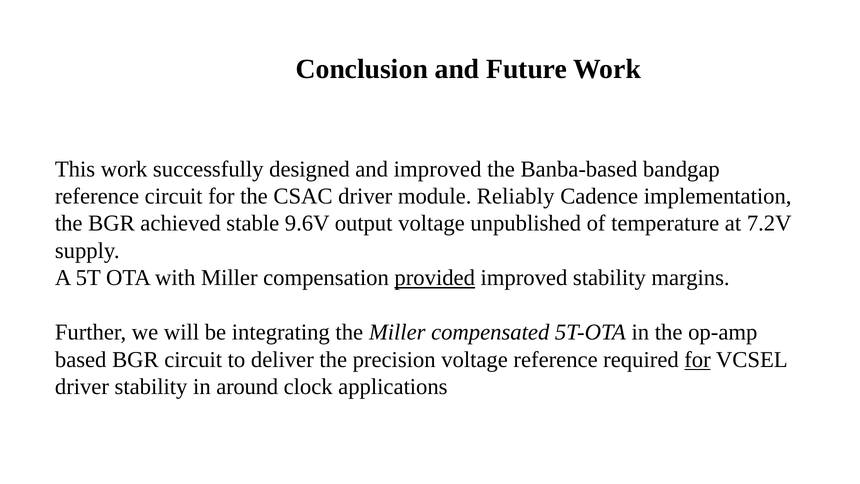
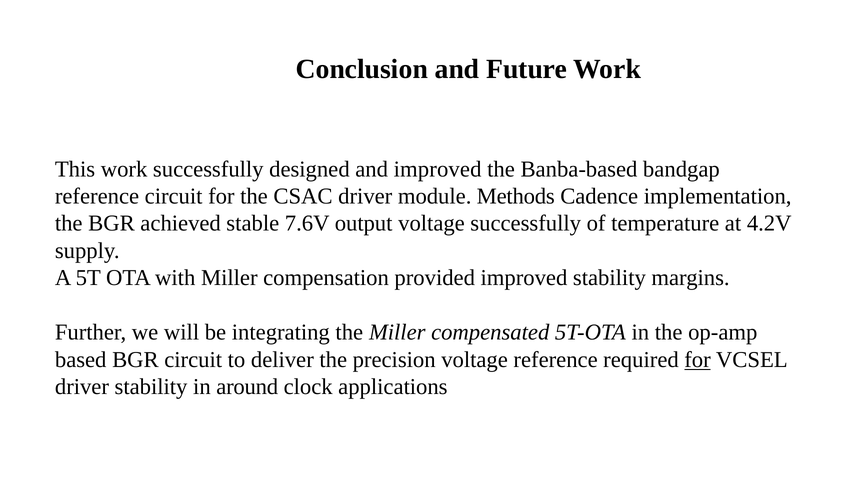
Reliably: Reliably -> Methods (516, 196)
9.6V: 9.6V -> 7.6V (307, 223)
voltage unpublished: unpublished -> successfully (526, 223)
7.2V: 7.2V -> 4.2V (769, 223)
provided underline: present -> none (435, 278)
